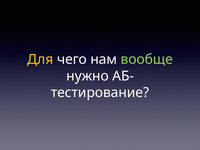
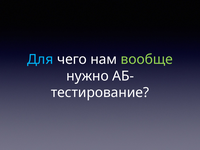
Для colour: yellow -> light blue (40, 59)
